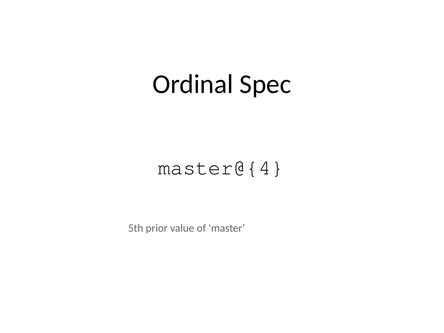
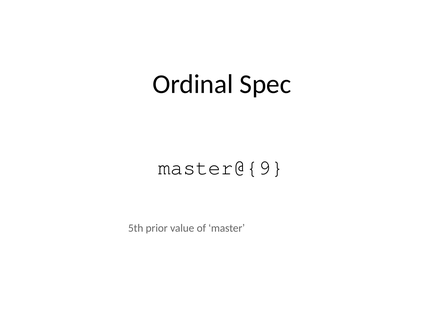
master@{4: master@{4 -> master@{9 (221, 168)
